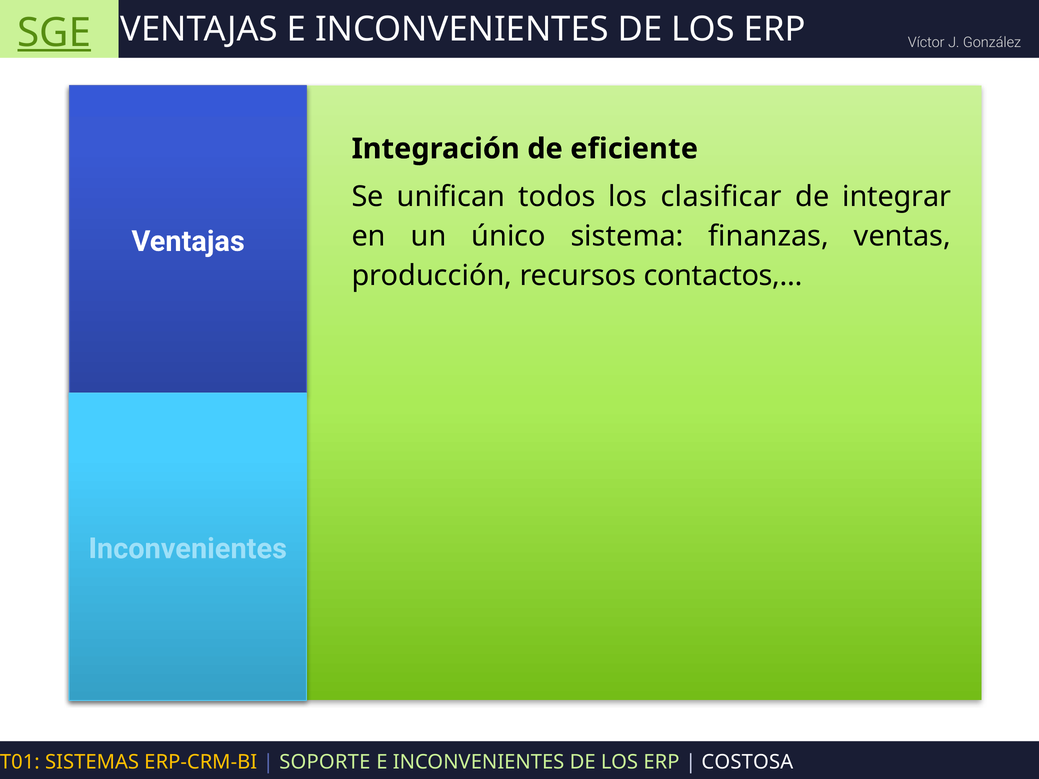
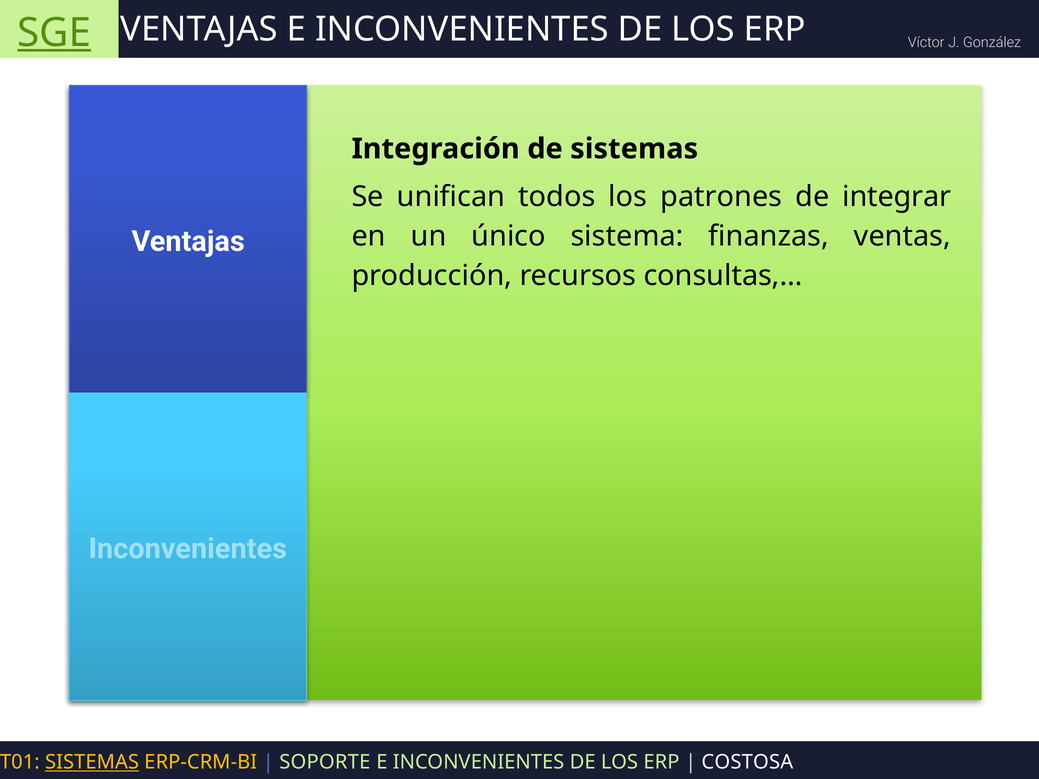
de eficiente: eficiente -> sistemas (634, 149)
clasificar: clasificar -> patrones (721, 197)
contactos,…: contactos,… -> consultas,… (723, 276)
SISTEMAS underline: none -> present (92, 763)
